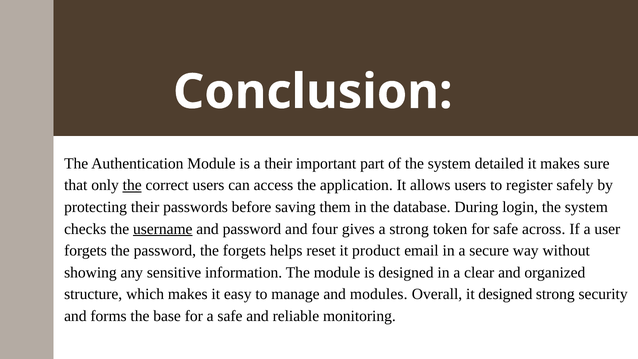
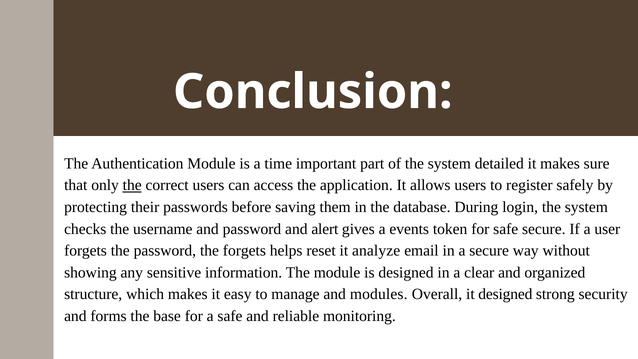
a their: their -> time (278, 164)
username underline: present -> none (163, 229)
four: four -> alert (325, 229)
a strong: strong -> events (409, 229)
safe across: across -> secure (544, 229)
product: product -> analyze (376, 251)
